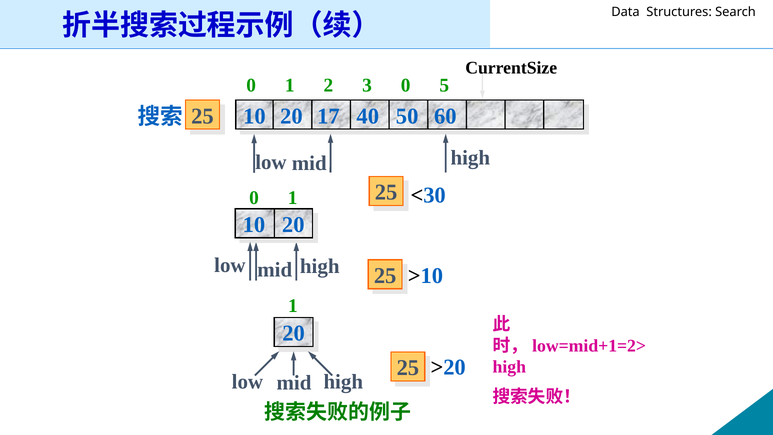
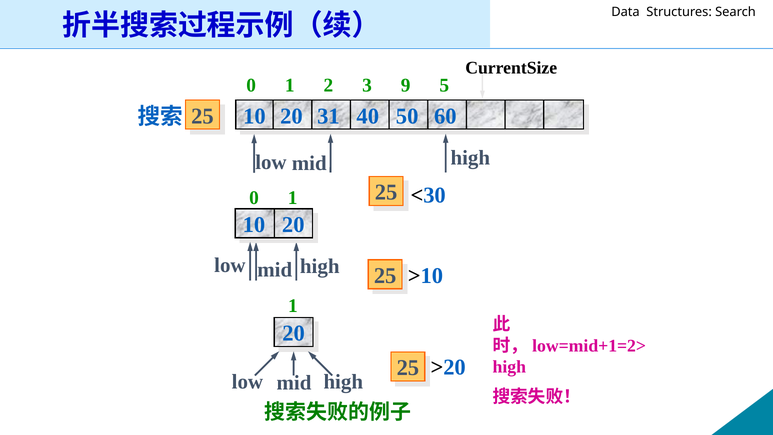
3 0: 0 -> 9 (406, 85)
17: 17 -> 31 (328, 116)
